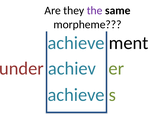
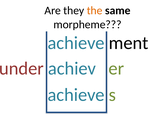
the colour: purple -> orange (95, 11)
